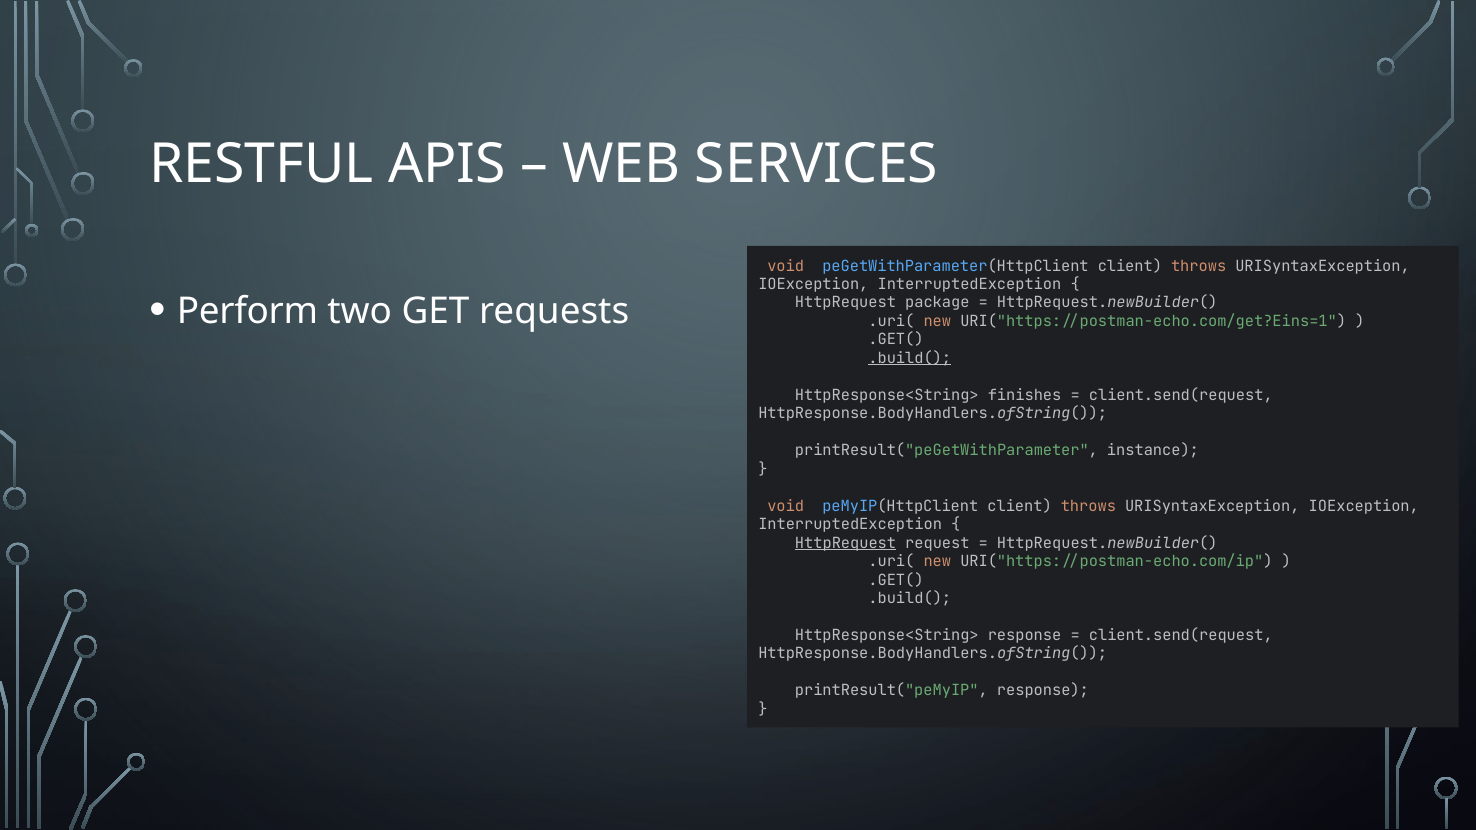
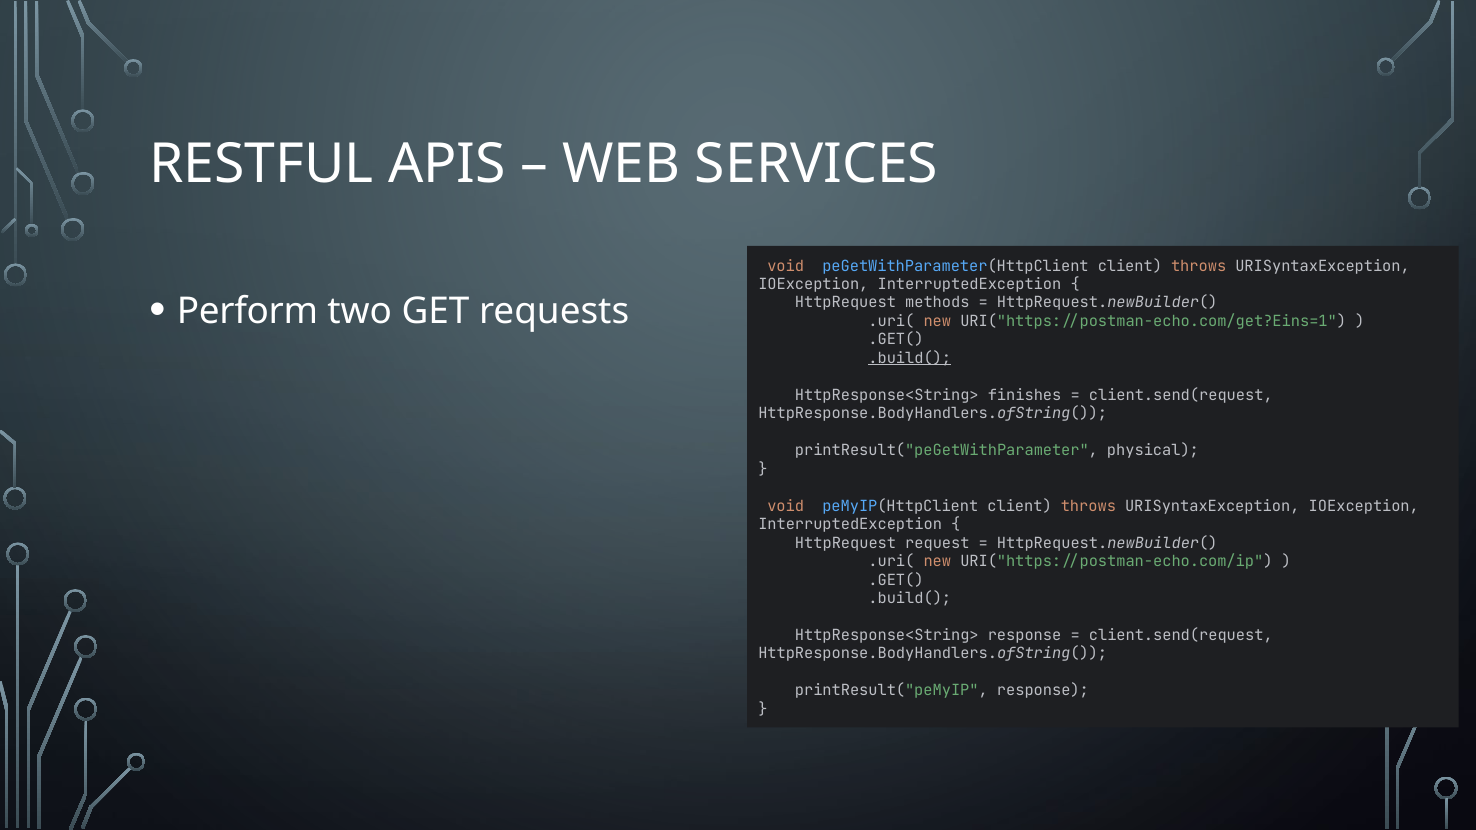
package: package -> methods (937, 303)
instance: instance -> physical (1153, 451)
HttpRequest underline: present -> none (846, 543)
